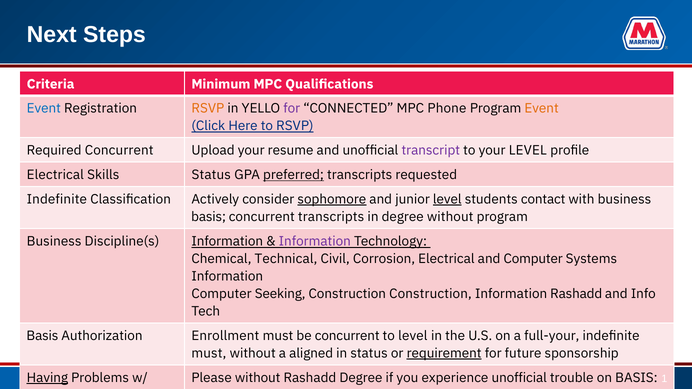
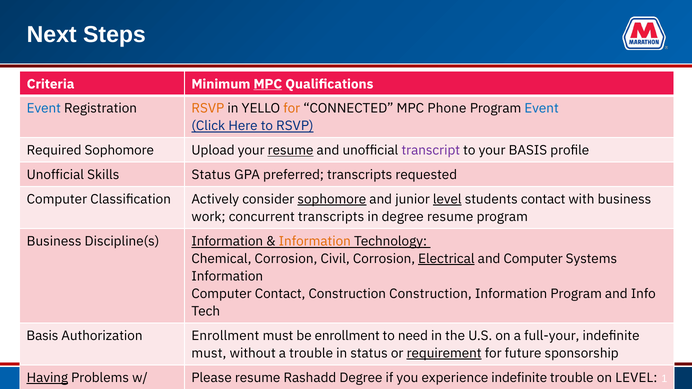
MPC underline: none -> present (268, 84)
for colour: purple -> orange (292, 109)
Event colour: orange -> blue (542, 109)
Required Concurrent: Concurrent -> Sophomore (119, 151)
resume underline: none -> present (291, 151)
your LEVEL: LEVEL -> BASIS (528, 151)
Electrical: Electrical -> Unofficial (55, 175)
preferred underline: present -> none (294, 175)
Indefinite: Indefinite -> Computer (57, 199)
basis: basis -> work (208, 217)
degree without: without -> resume (450, 217)
Information colour: purple -> orange (315, 241)
Chemical Technical: Technical -> Corrosion (286, 259)
Electrical underline: none -> present (446, 259)
Computer Seeking: Seeking -> Contact (280, 294)
Information Rashadd: Rashadd -> Program (576, 294)
be concurrent: concurrent -> enrollment (347, 336)
to level: level -> need (413, 336)
a aligned: aligned -> trouble (311, 354)
Please without: without -> resume (258, 378)
experience unofficial: unofficial -> indefinite (519, 378)
on BASIS: BASIS -> LEVEL (636, 378)
